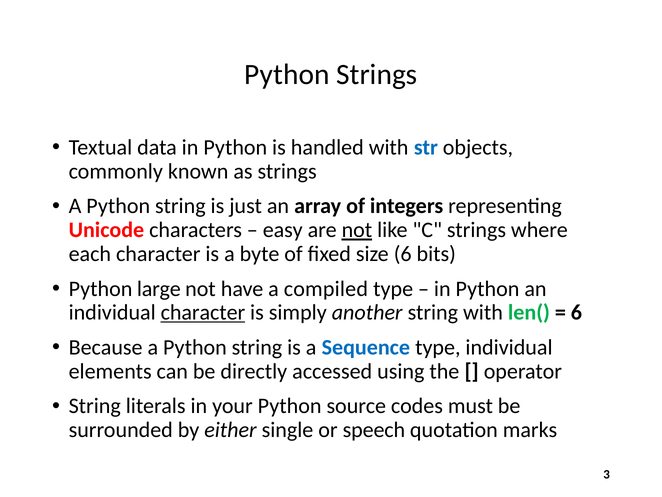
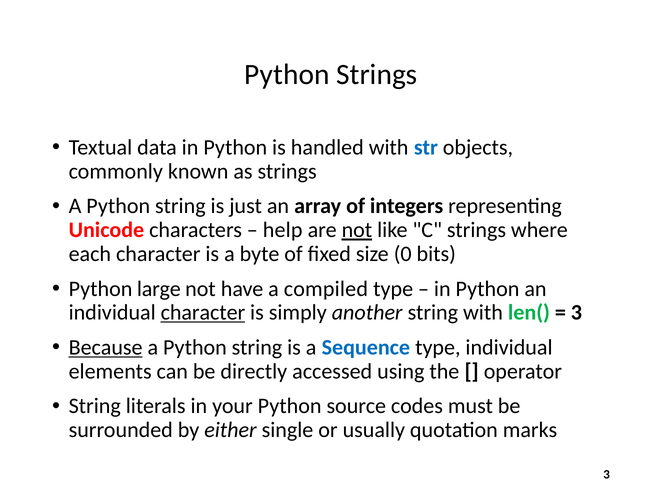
easy: easy -> help (283, 230)
size 6: 6 -> 0 (403, 254)
6: 6 -> 3 (576, 312)
Because underline: none -> present (106, 347)
speech: speech -> usually (374, 430)
